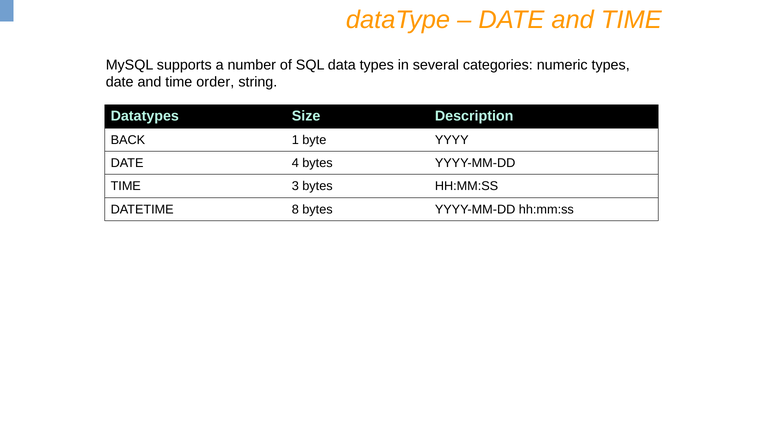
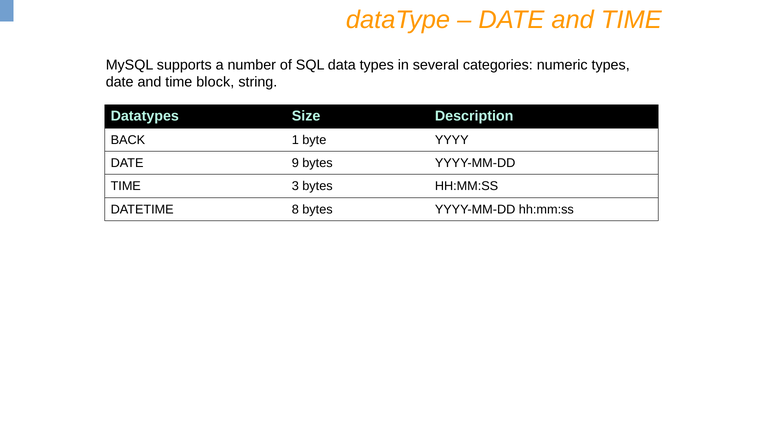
order: order -> block (215, 82)
4: 4 -> 9 (295, 163)
